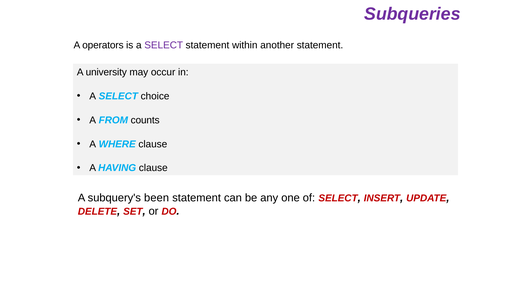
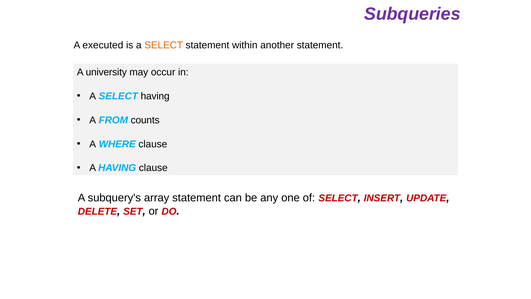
operators: operators -> executed (103, 45)
SELECT colour: purple -> orange (164, 45)
SELECT choice: choice -> having (155, 96)
been: been -> array (157, 198)
